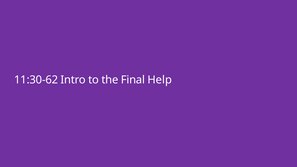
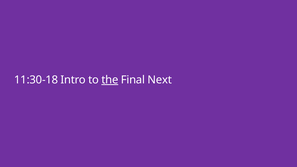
11:30-62: 11:30-62 -> 11:30-18 (36, 80)
the underline: none -> present (110, 80)
Help: Help -> Next (160, 80)
